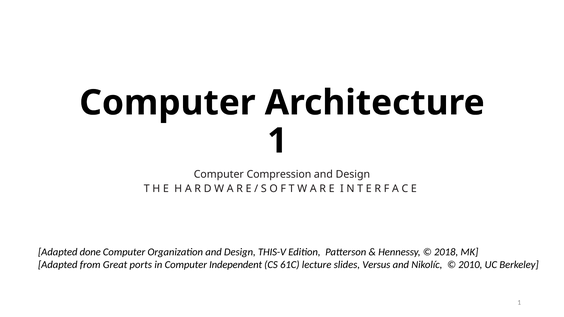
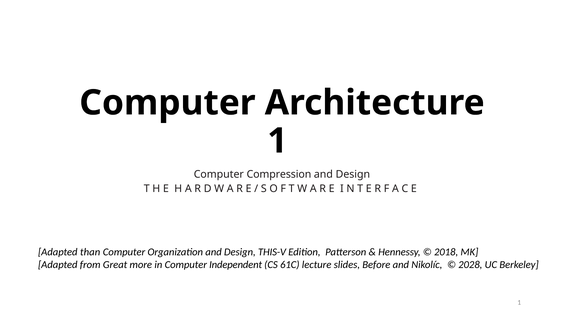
done: done -> than (90, 252)
ports: ports -> more (141, 265)
Versus: Versus -> Before (376, 265)
2010: 2010 -> 2028 (470, 265)
